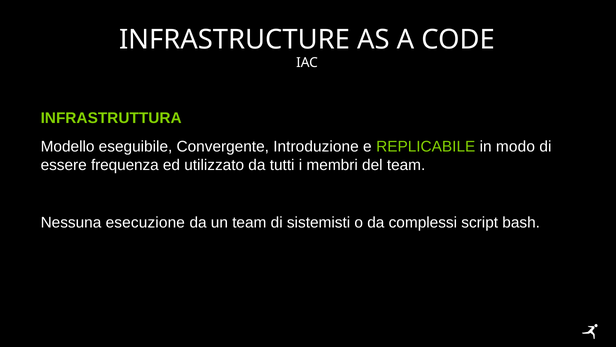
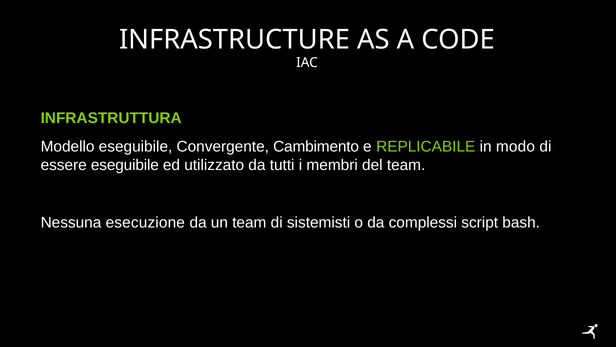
Introduzione: Introduzione -> Cambimento (316, 146)
essere frequenza: frequenza -> eseguibile (125, 165)
